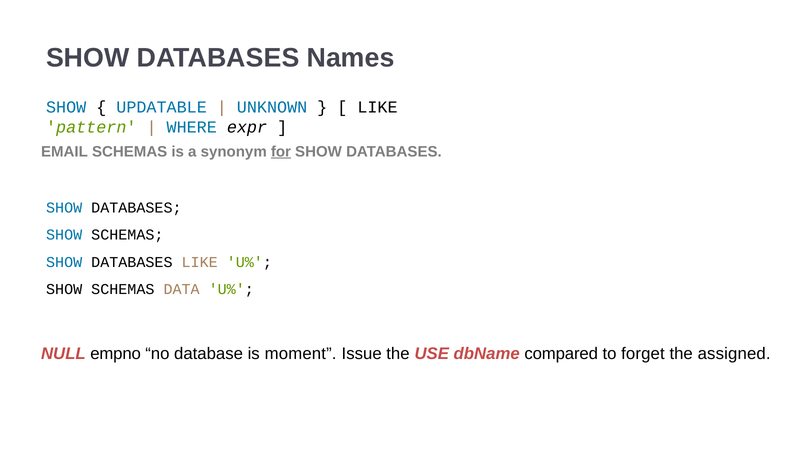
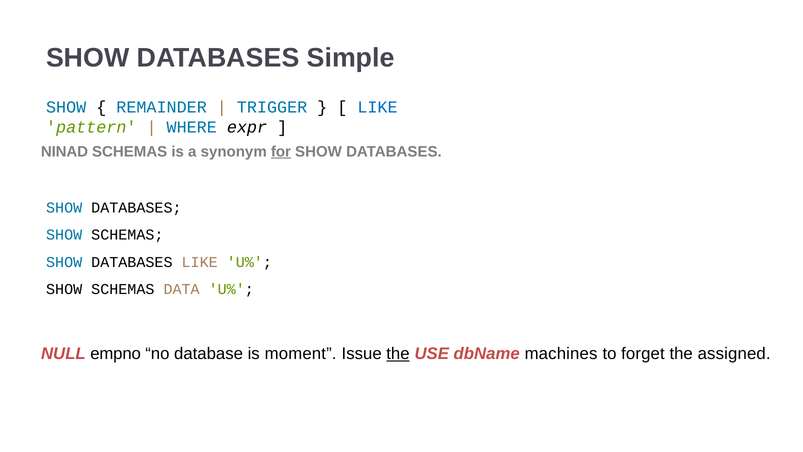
Names: Names -> Simple (351, 58)
UPDATABLE: UPDATABLE -> REMAINDER (162, 107)
UNKNOWN: UNKNOWN -> TRIGGER (272, 107)
LIKE colour: black -> blue (377, 107)
EMAIL: EMAIL -> NINAD (65, 152)
the underline: none -> present (398, 353)
compared: compared -> machines (561, 353)
